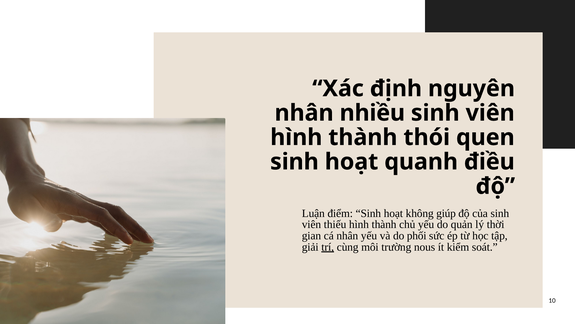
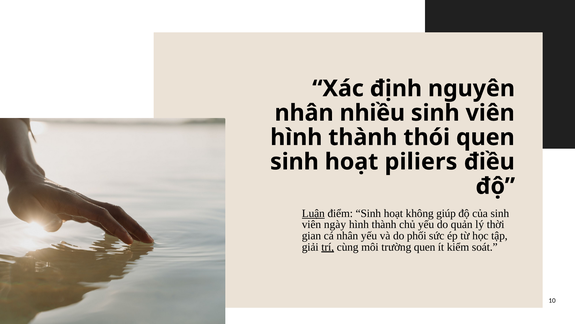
quanh: quanh -> piliers (421, 162)
Luận underline: none -> present (313, 213)
thiếu: thiếu -> ngày (335, 224)
trường nous: nous -> quen (425, 247)
